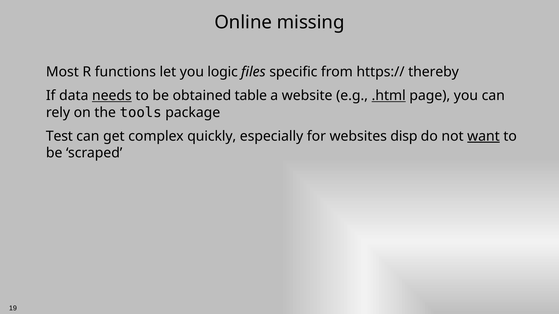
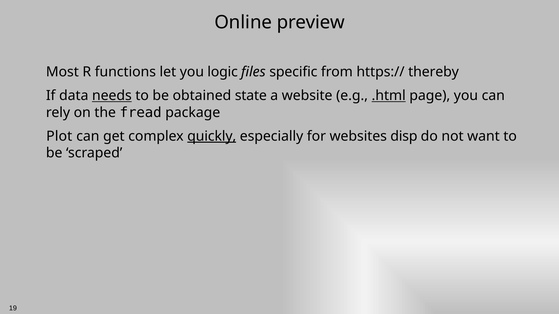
missing: missing -> preview (311, 22)
table: table -> state (251, 96)
tools: tools -> fread (141, 113)
Test: Test -> Plot (59, 136)
quickly underline: none -> present (212, 136)
want underline: present -> none (483, 136)
